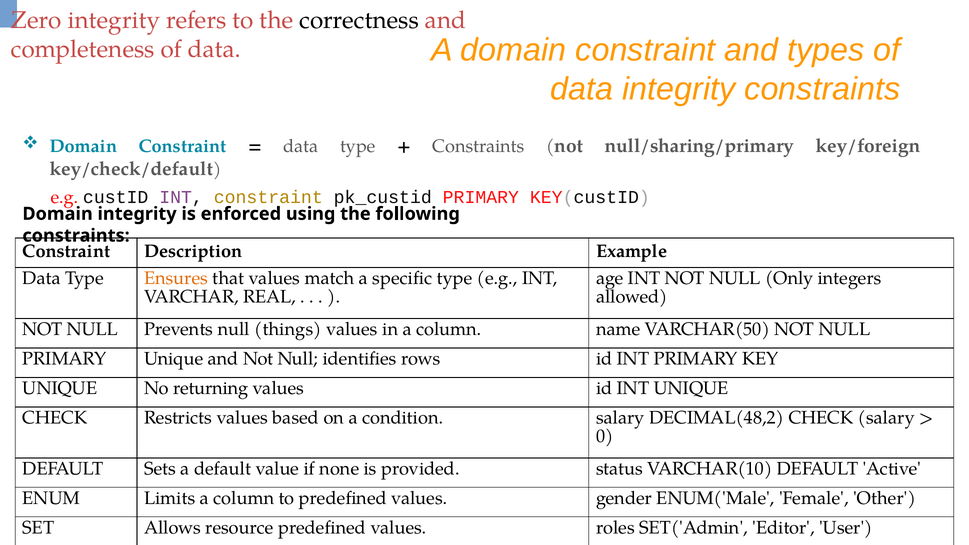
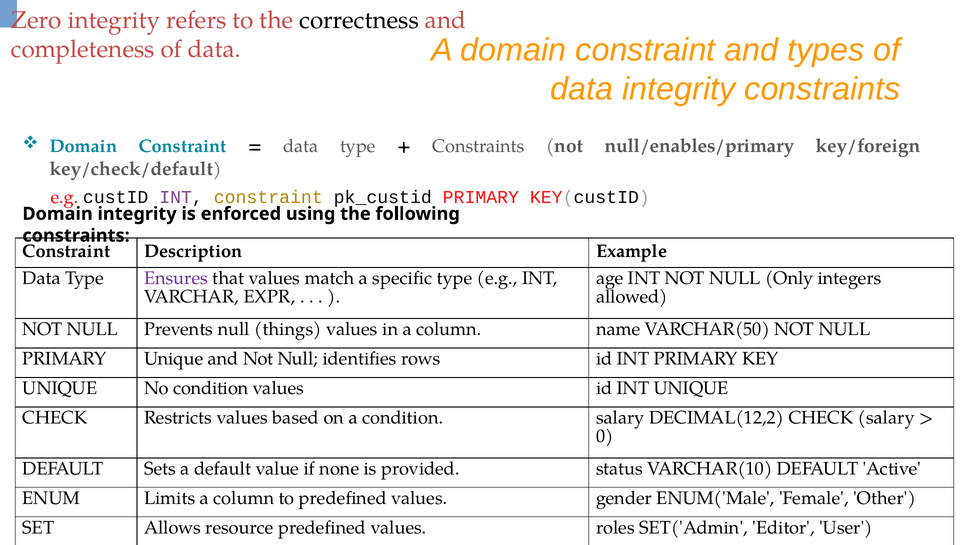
null/sharing/primary: null/sharing/primary -> null/enables/primary (699, 146)
Ensures colour: orange -> purple (176, 278)
REAL: REAL -> EXPR (269, 297)
No returning: returning -> condition (211, 388)
DECIMAL(48,2: DECIMAL(48,2 -> DECIMAL(12,2 (717, 418)
